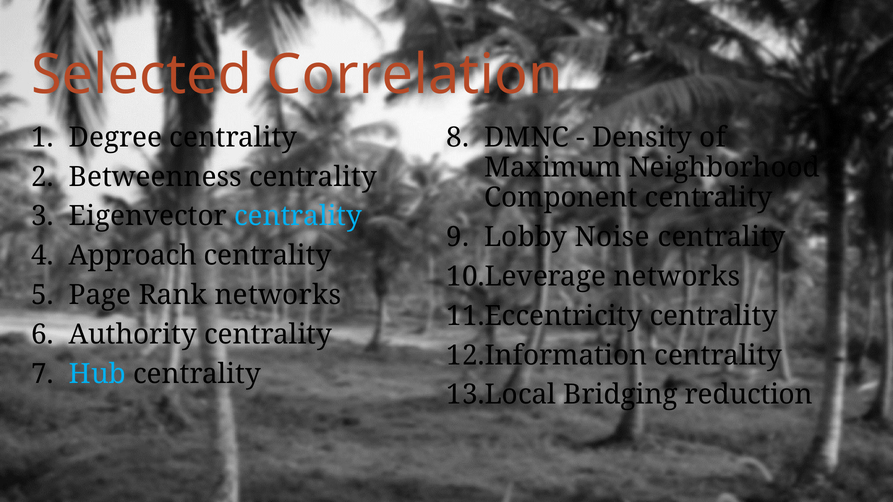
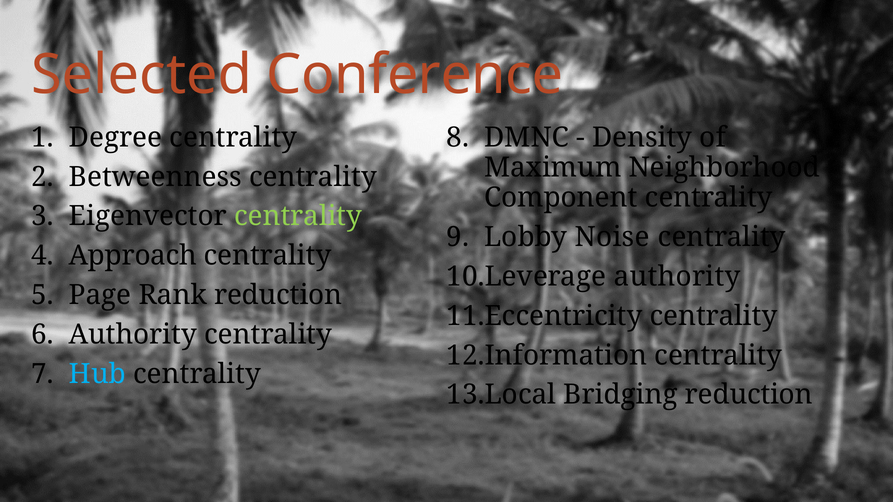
Correlation: Correlation -> Conference (415, 75)
centrality colour: light blue -> light green (298, 216)
networks: networks -> authority (677, 277)
Rank networks: networks -> reduction (278, 295)
